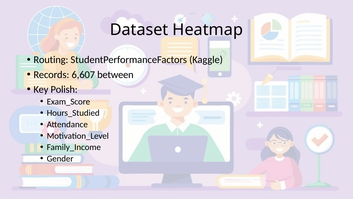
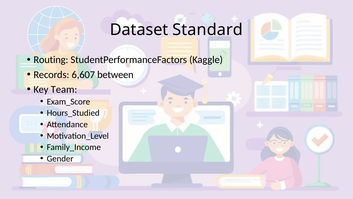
Heatmap: Heatmap -> Standard (208, 30)
Polish: Polish -> Team (64, 89)
